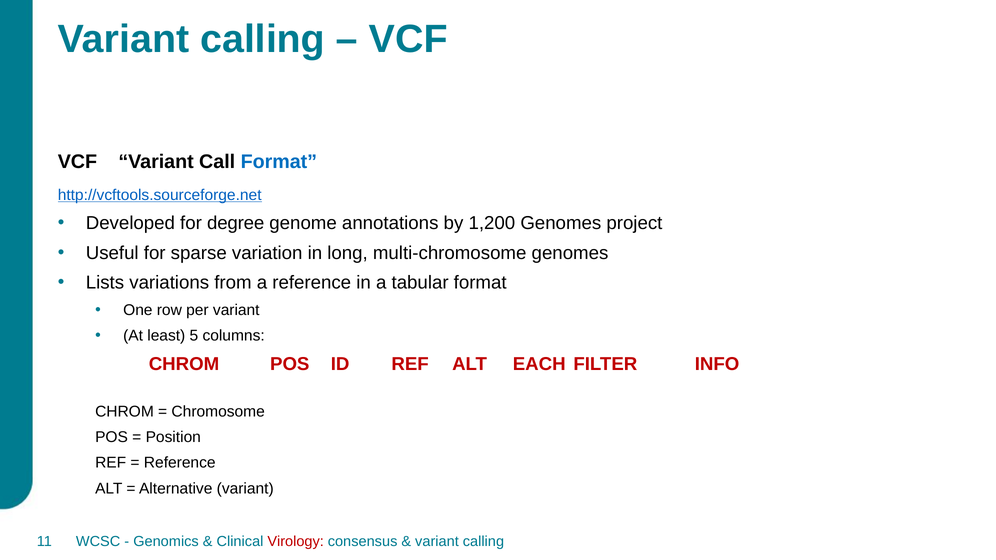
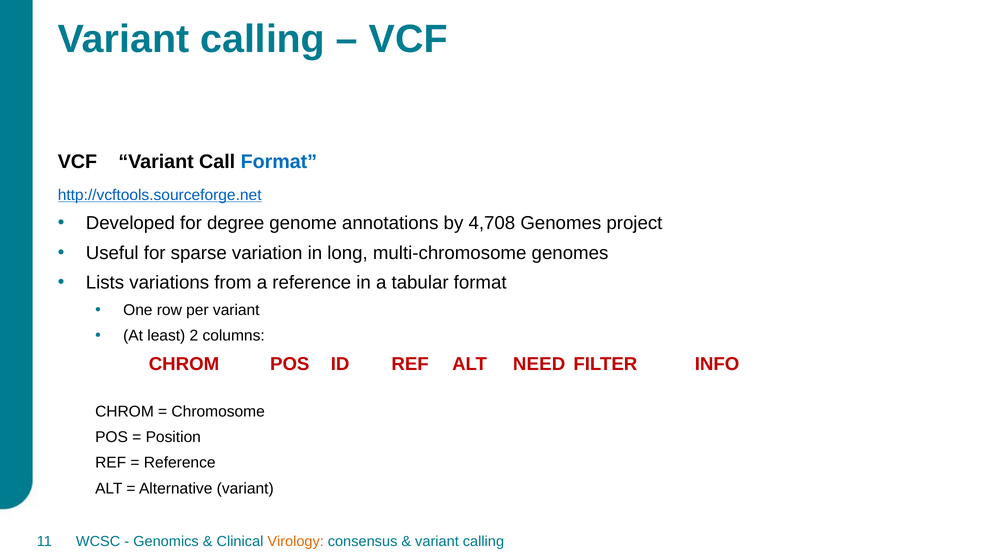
1,200: 1,200 -> 4,708 (492, 223)
5: 5 -> 2 (194, 336)
EACH: EACH -> NEED (539, 364)
Virology colour: red -> orange (296, 542)
